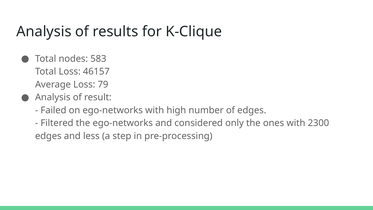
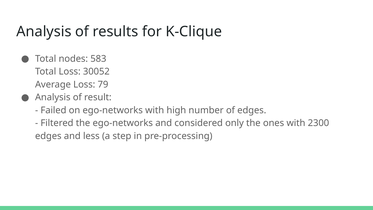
46157: 46157 -> 30052 (96, 72)
